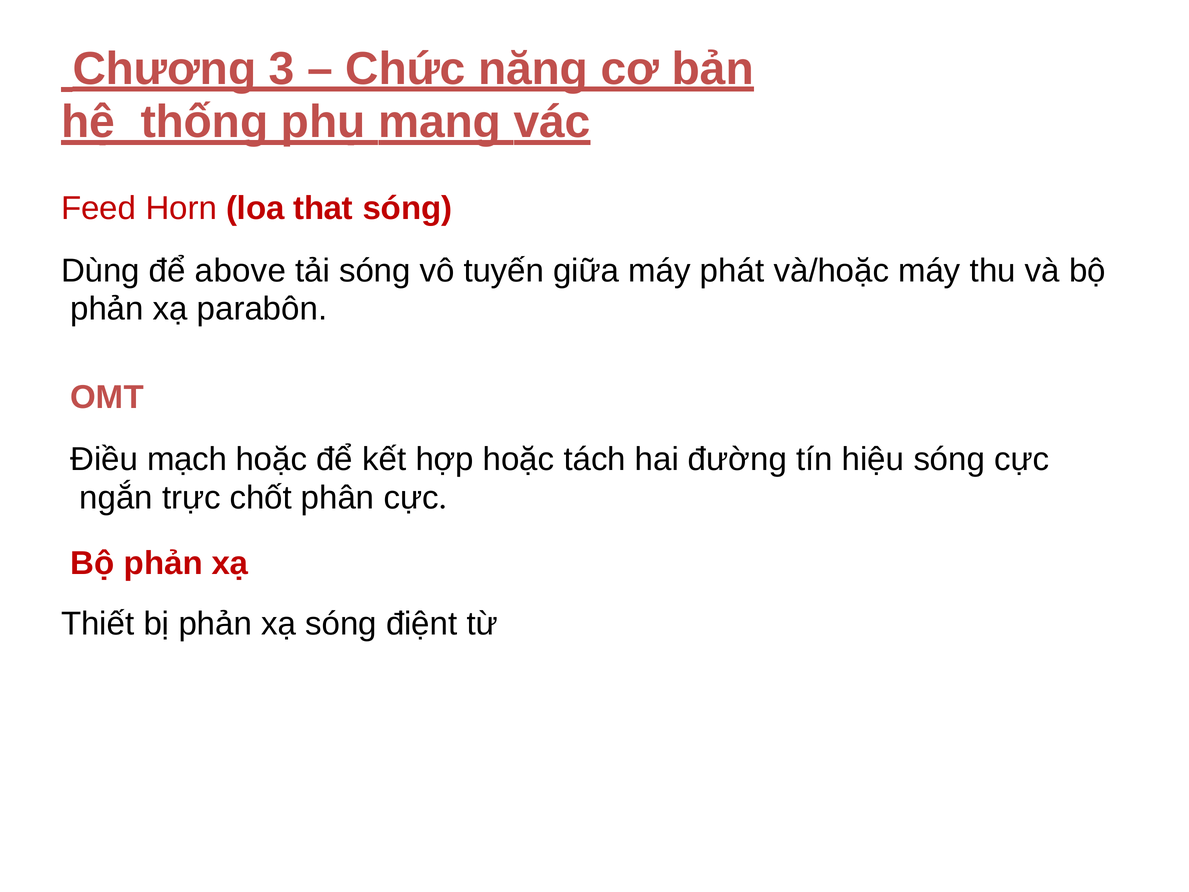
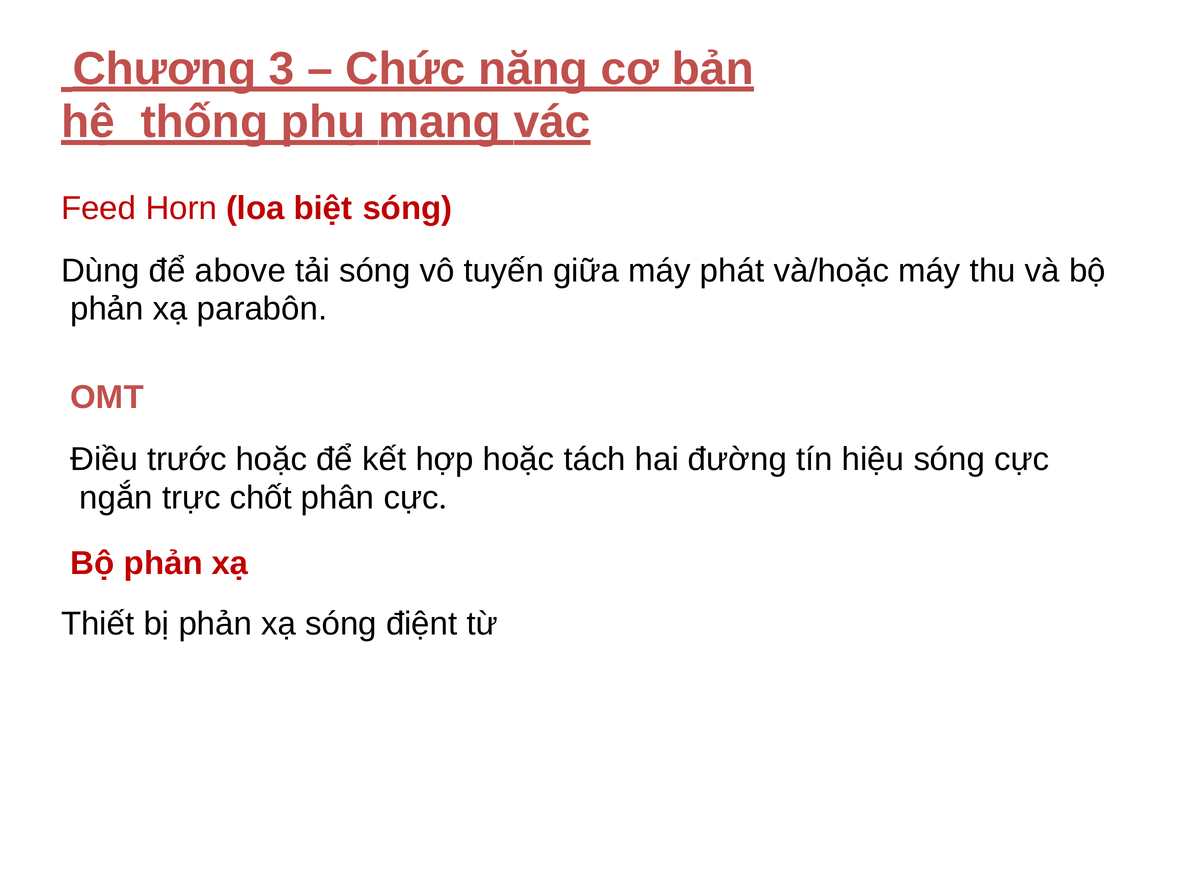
that: that -> biệt (323, 208)
mạch: mạch -> trước (187, 459)
